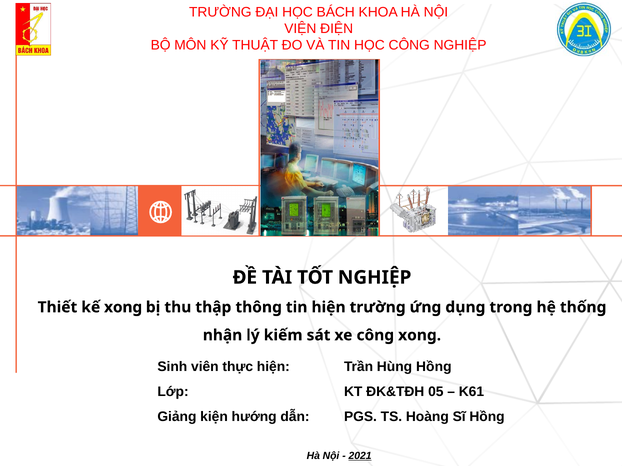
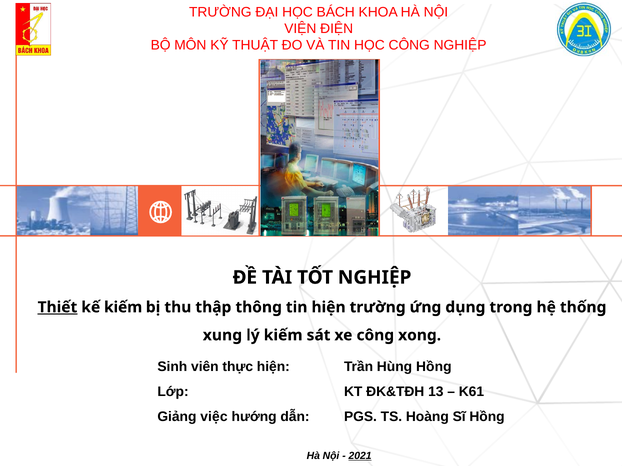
Thiết underline: none -> present (57, 308)
kế xong: xong -> kiếm (123, 308)
nhận: nhận -> xung (222, 336)
05: 05 -> 13 (436, 392)
kiện: kiện -> việc (214, 417)
